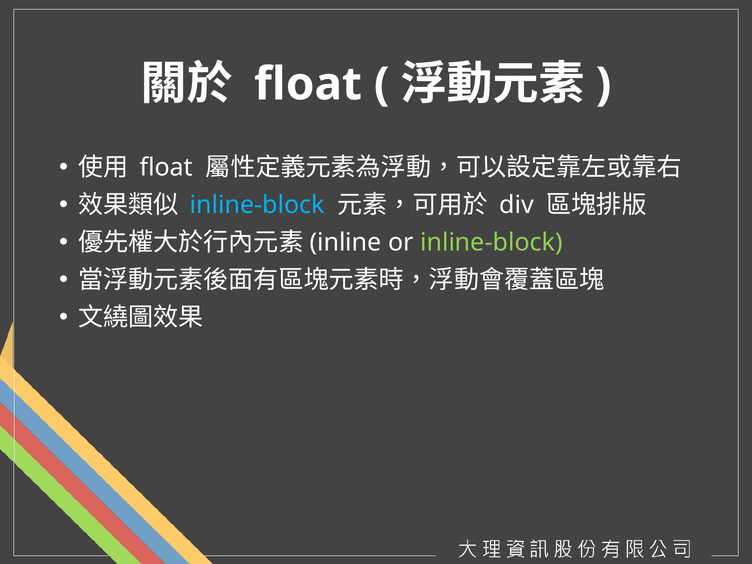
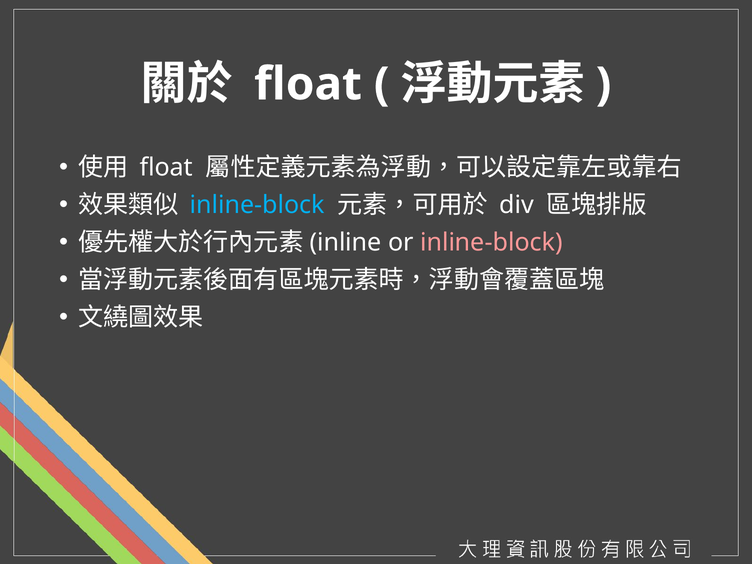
inline-block colour: light green -> pink (491, 242)
